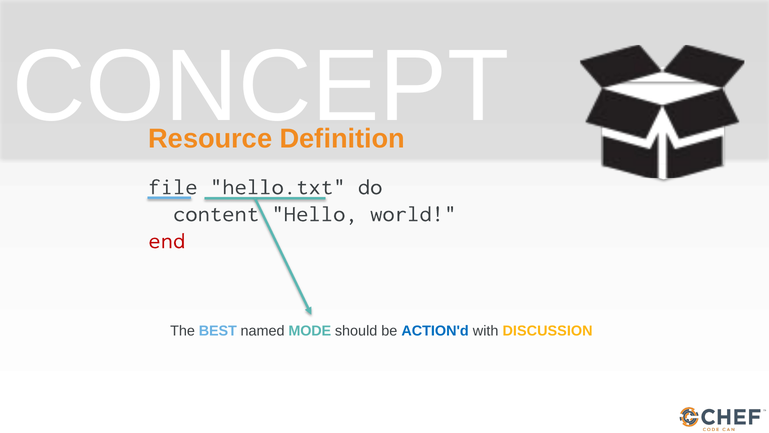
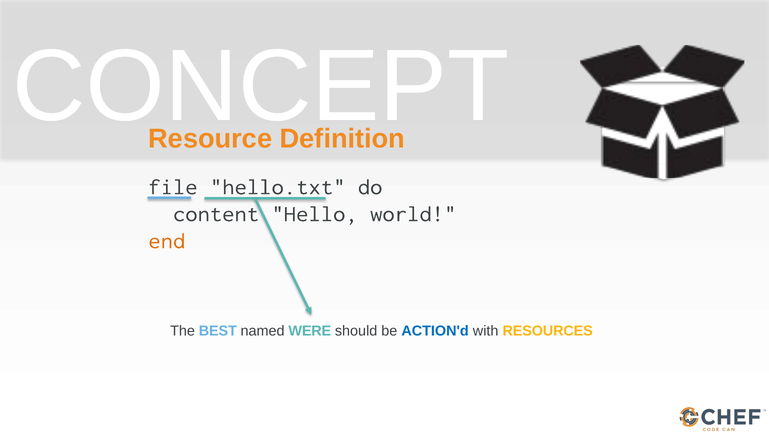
end colour: red -> orange (167, 241)
MODE: MODE -> WERE (310, 331)
DISCUSSION: DISCUSSION -> RESOURCES (548, 331)
